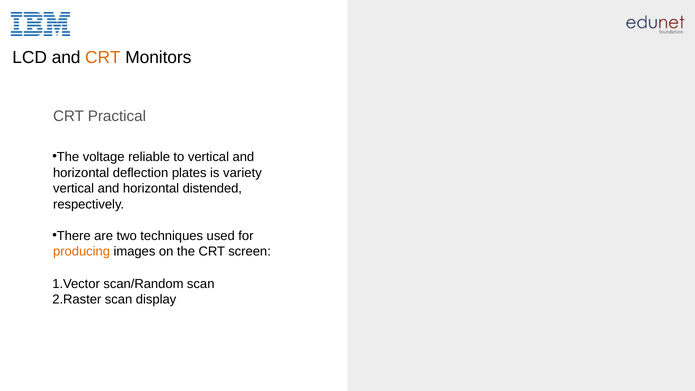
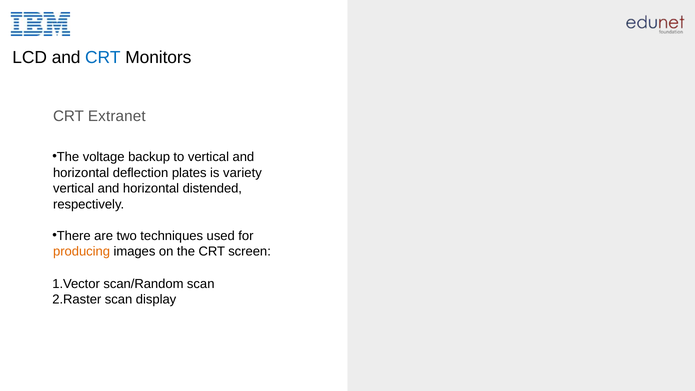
CRT colour: orange -> blue (103, 57)
Practical: Practical -> Extranet (117, 116)
reliable: reliable -> backup (149, 157)
